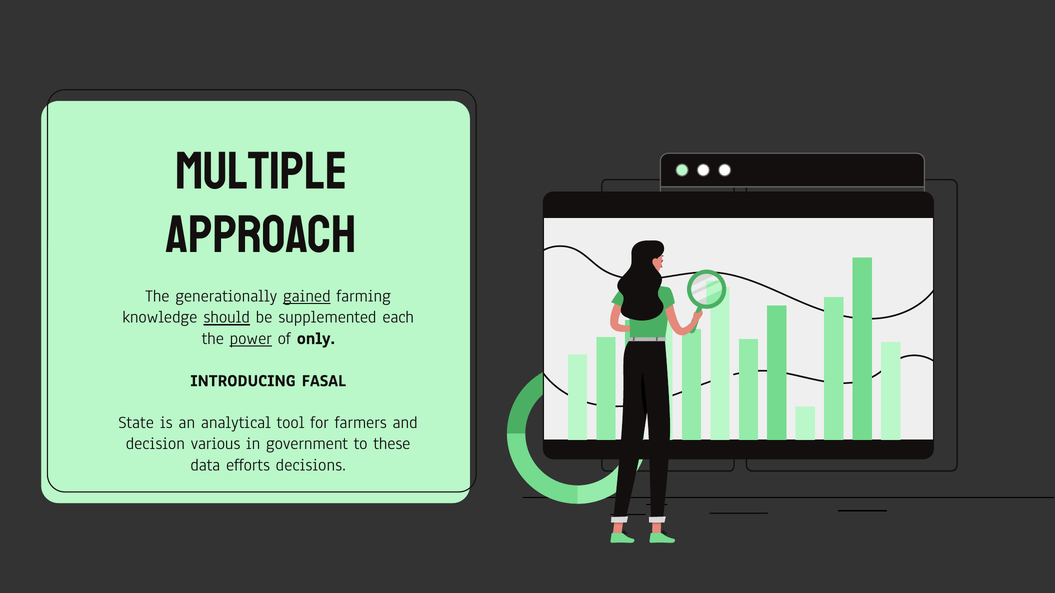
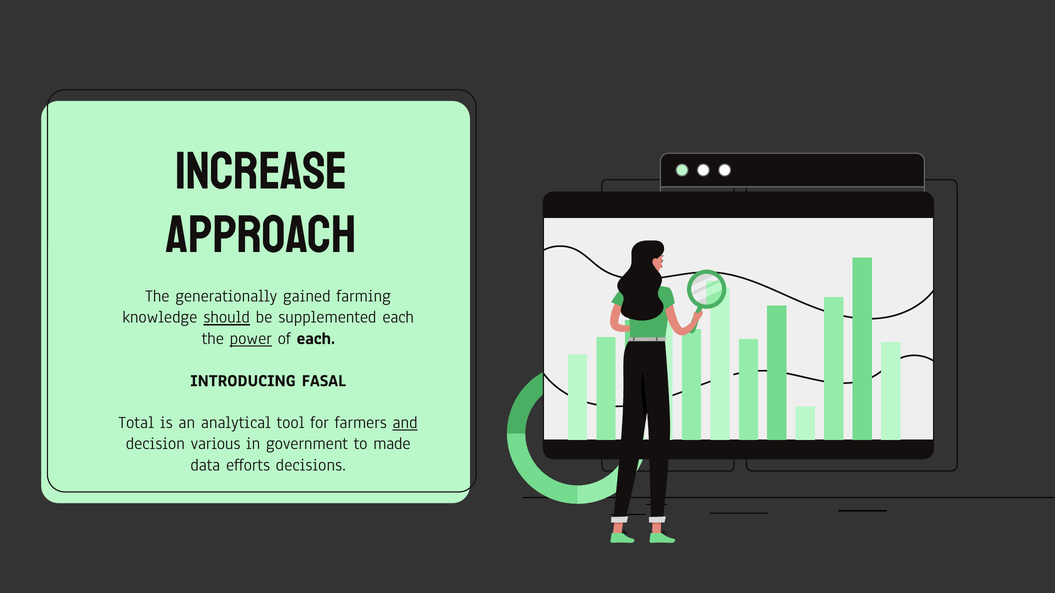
Multiple: Multiple -> Increase (261, 172)
gained underline: present -> none (307, 296)
of only: only -> each (316, 339)
State: State -> Total (136, 423)
and underline: none -> present (405, 423)
these: these -> made (392, 444)
